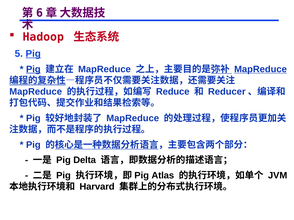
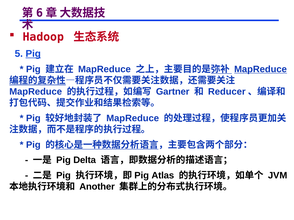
Pig underline: present -> none (33, 69)
Reduce: Reduce -> Gartner (173, 92)
Harvard: Harvard -> Another (97, 187)
